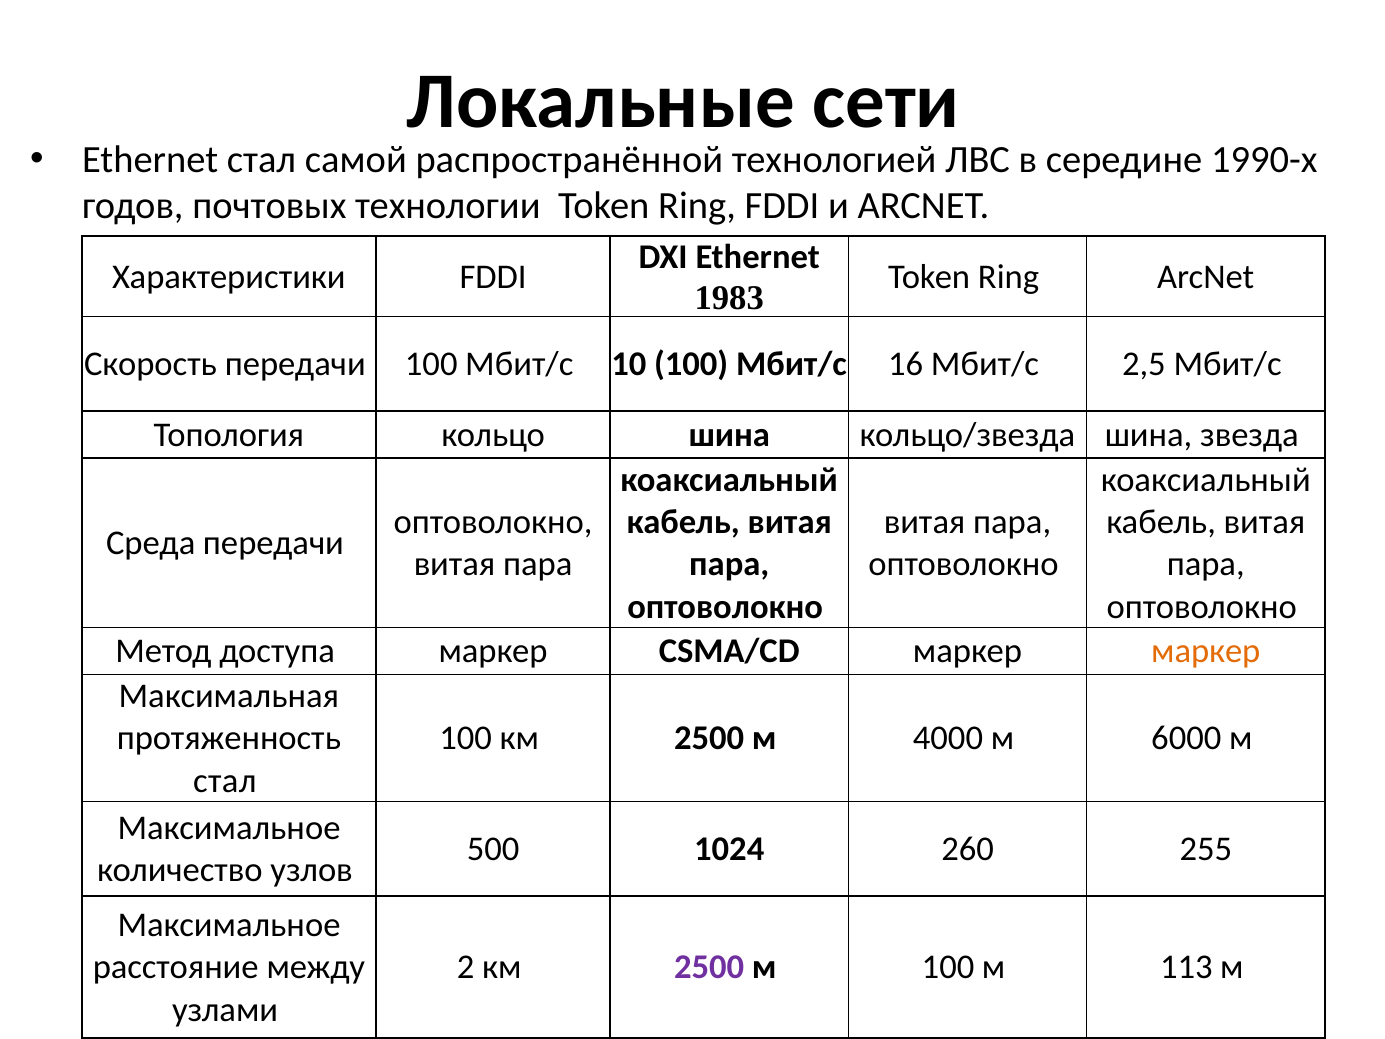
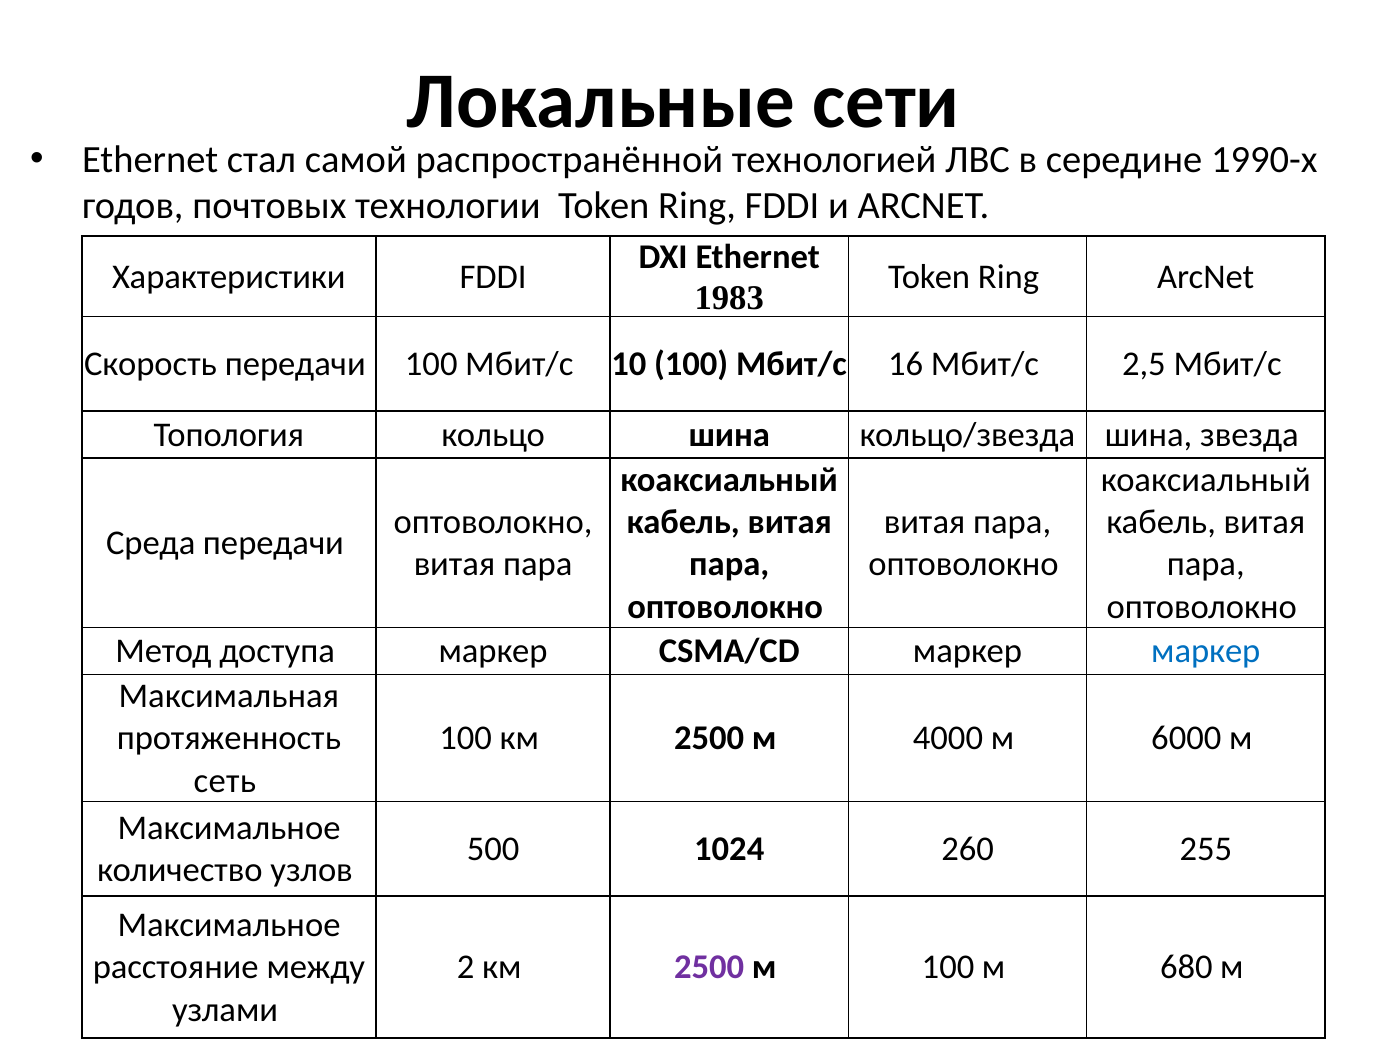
маркер colour: orange -> blue (1206, 651)
стал: стал -> сеть (225, 781)
113: 113 -> 680 (1186, 967)
